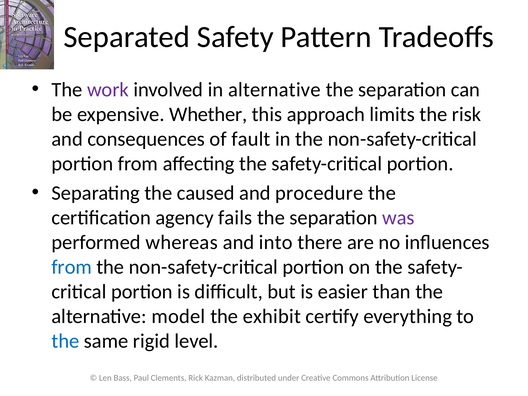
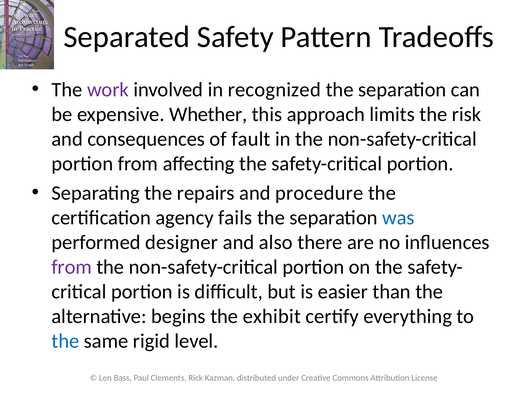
in alternative: alternative -> recognized (274, 90)
caused: caused -> repairs (206, 193)
was colour: purple -> blue (398, 218)
whereas: whereas -> designer (182, 242)
into: into -> also (276, 242)
from colour: blue -> purple (72, 267)
model: model -> begins (178, 316)
